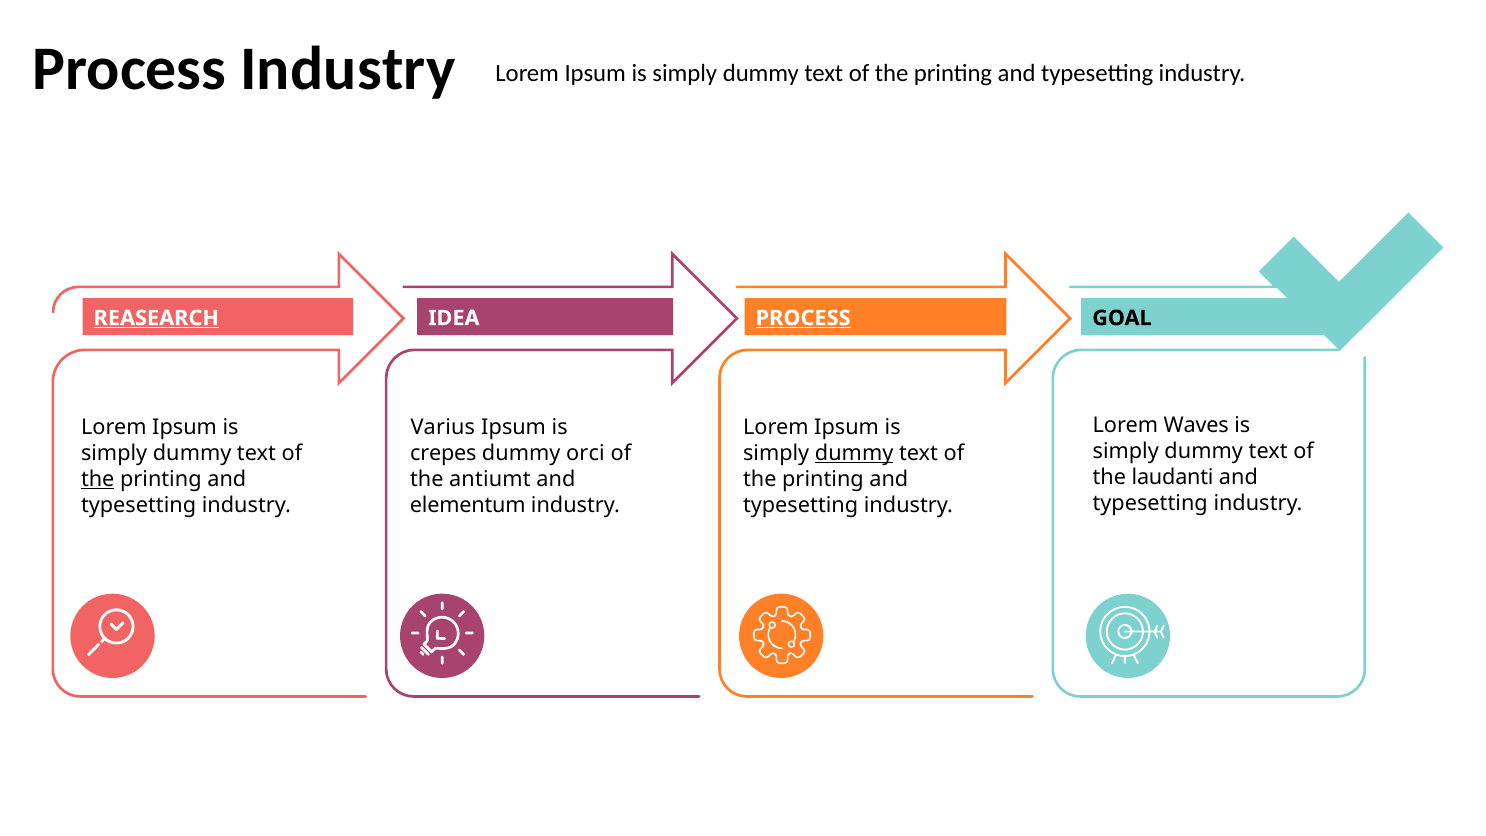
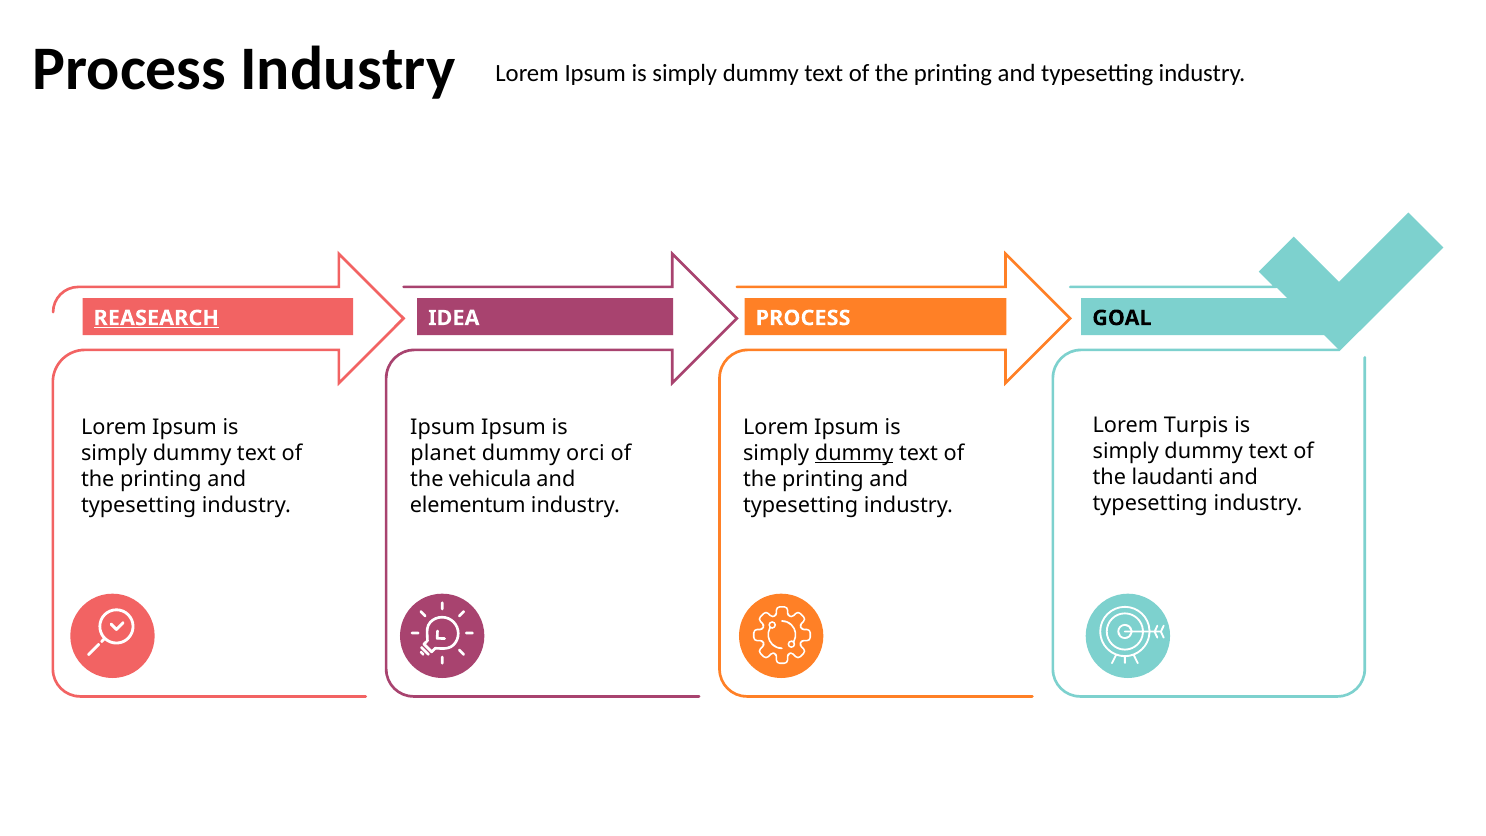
PROCESS underline: present -> none (803, 318)
Waves: Waves -> Turpis (1196, 426)
Varius: Varius -> Ipsum (443, 427)
crepes: crepes -> planet (443, 453)
the underline: present -> none (98, 479)
antiumt: antiumt -> vehicula (490, 479)
